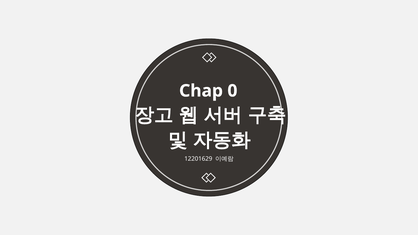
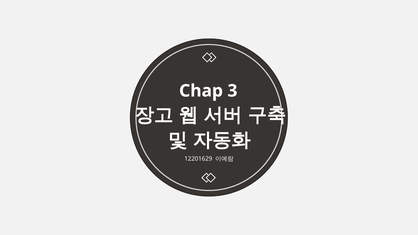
0: 0 -> 3 (232, 91)
